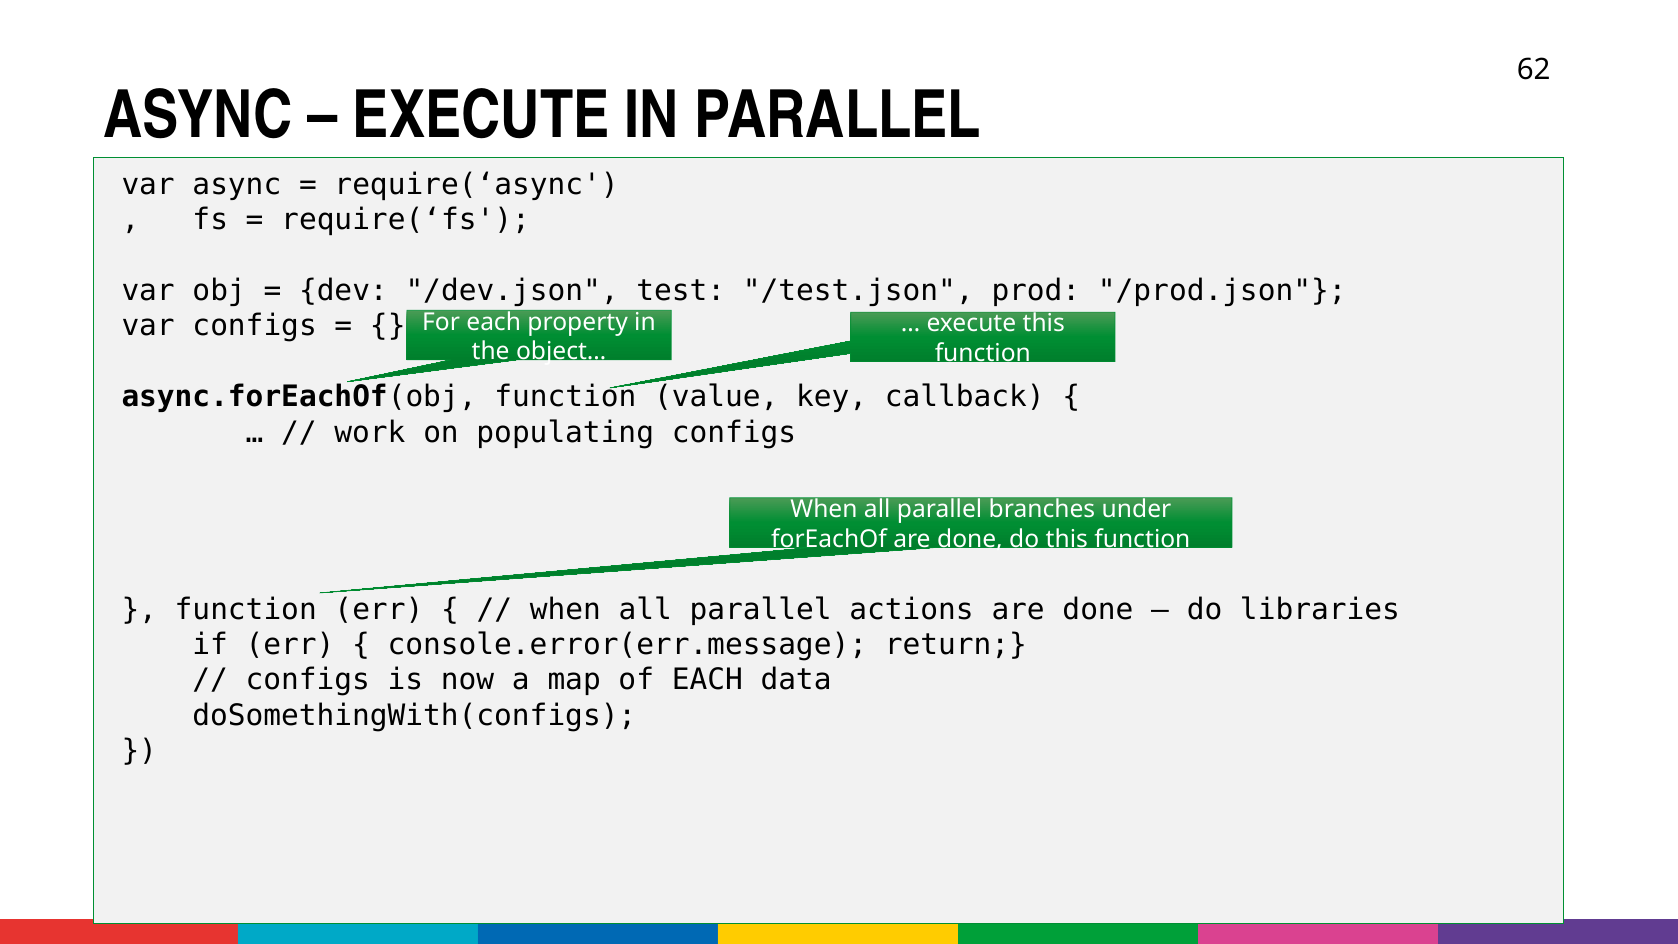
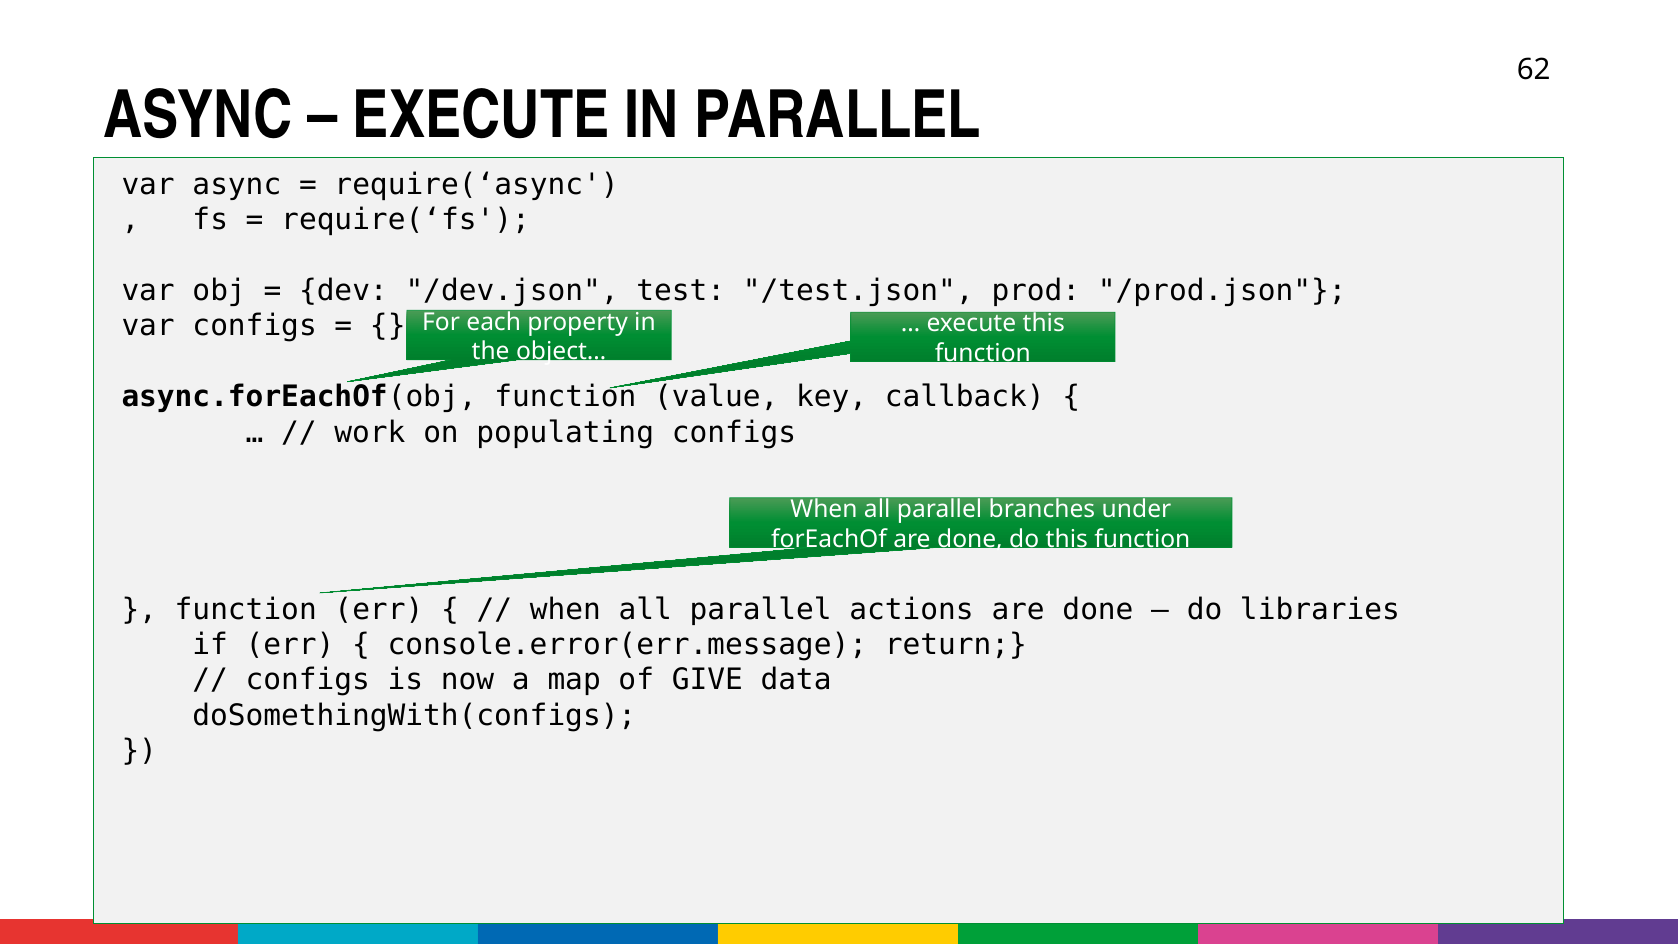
of EACH: EACH -> GIVE (707, 680)
